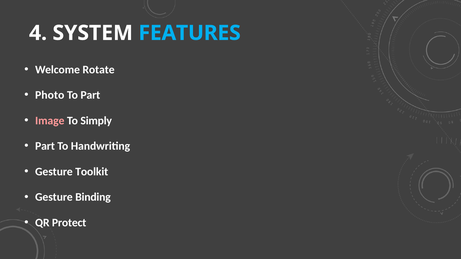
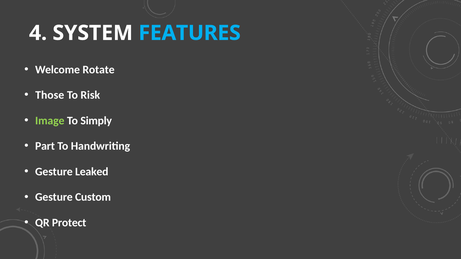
Photo: Photo -> Those (50, 95)
To Part: Part -> Risk (90, 95)
Image colour: pink -> light green (50, 121)
Toolkit: Toolkit -> Leaked (92, 172)
Binding: Binding -> Custom (93, 197)
